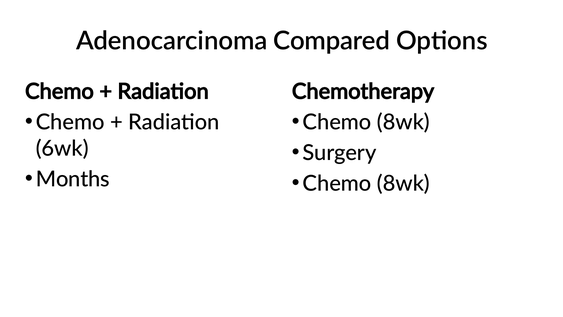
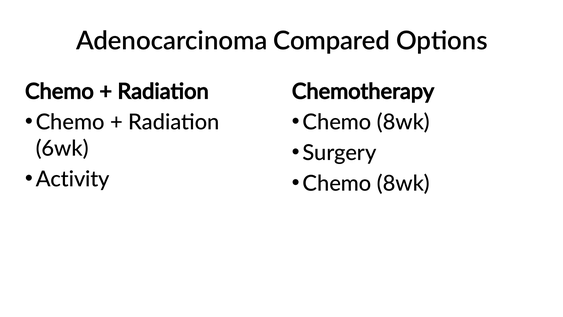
Months: Months -> Activity (73, 179)
